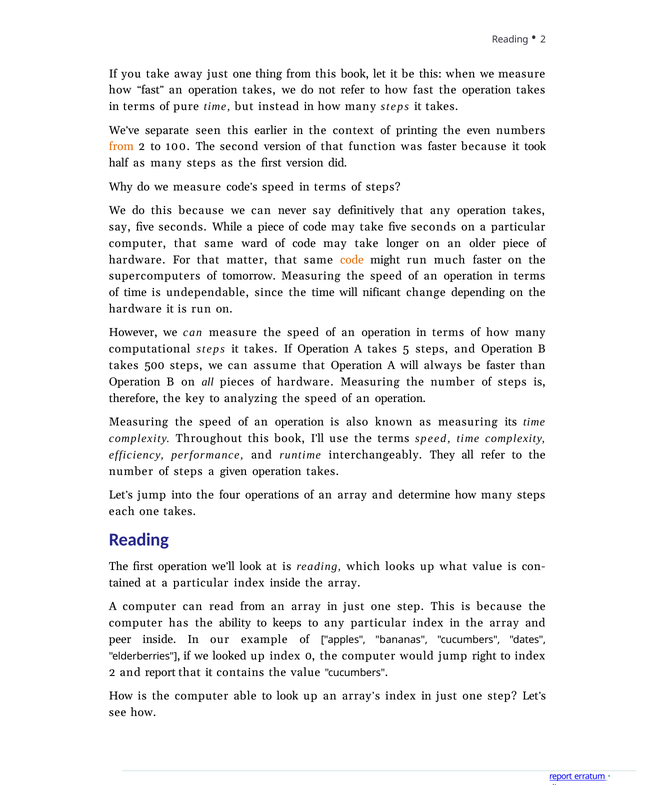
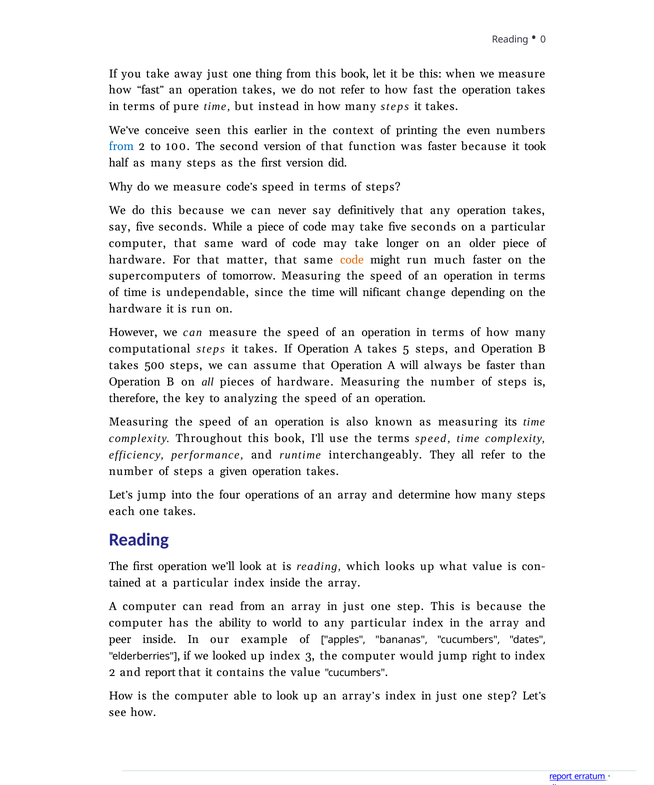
2: 2 -> 0 (543, 40)
separate: separate -> conceive (167, 130)
from colour: orange -> blue (121, 147)
keeps: keeps -> world (287, 623)
0: 0 -> 3 (310, 656)
